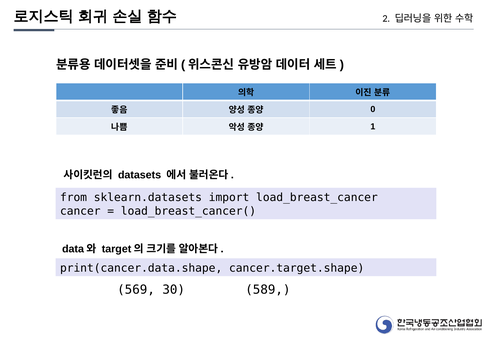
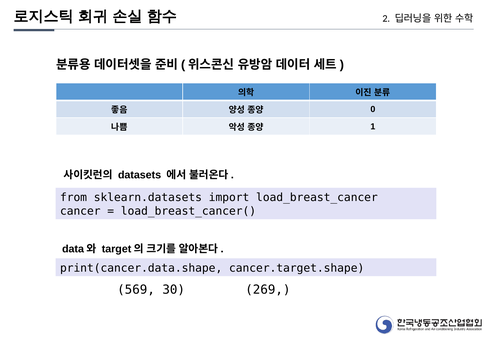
589: 589 -> 269 (268, 290)
